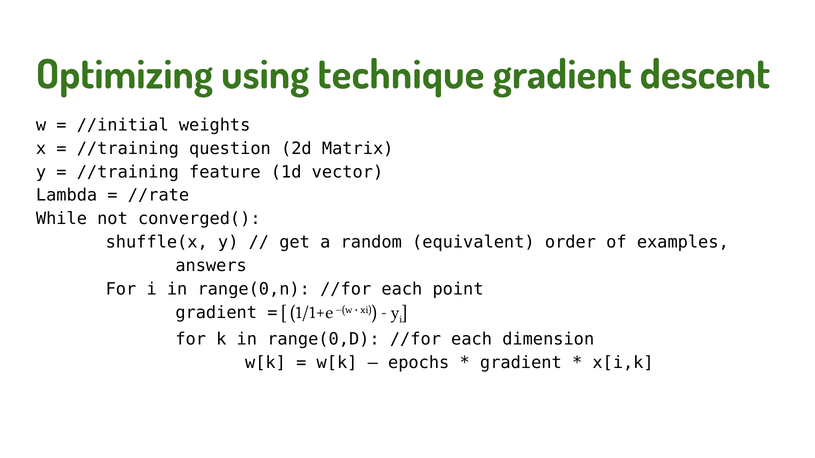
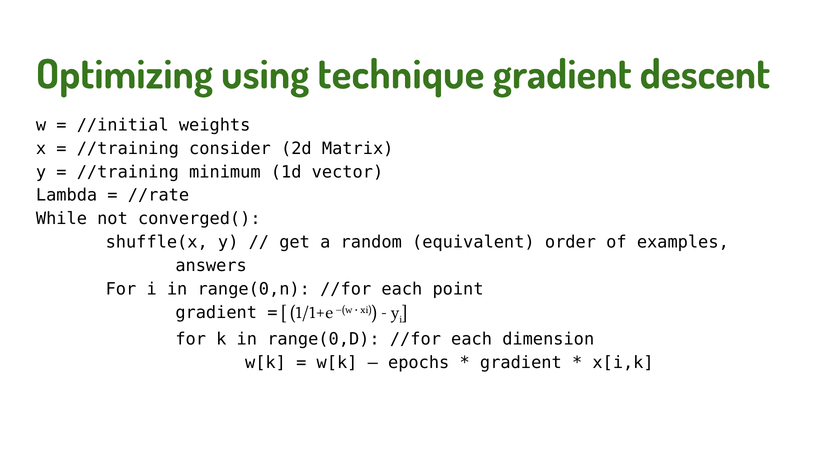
question: question -> consider (230, 149)
feature: feature -> minimum (225, 172)
